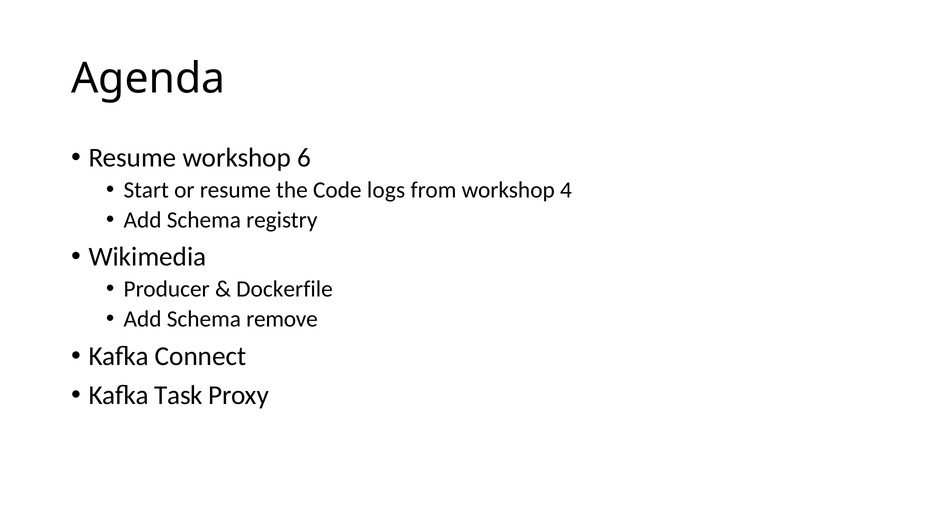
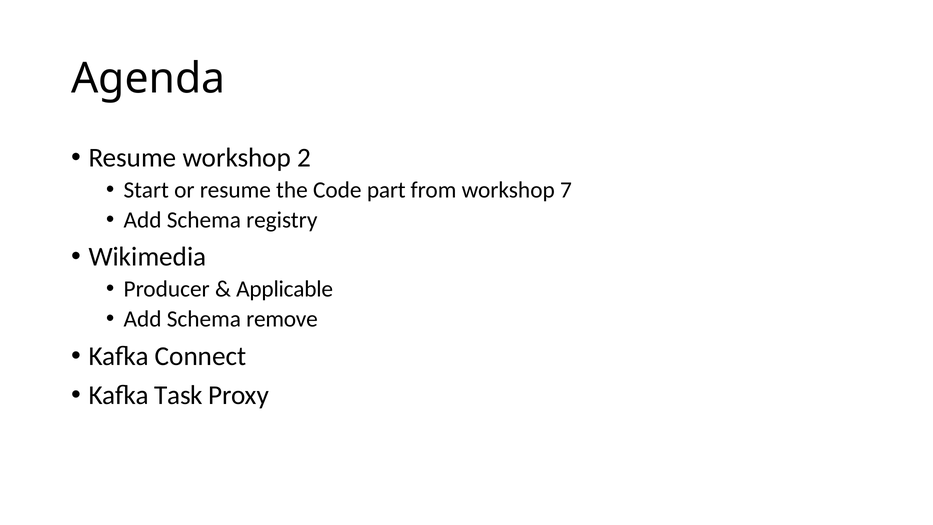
6: 6 -> 2 (304, 158)
logs: logs -> part (386, 190)
4: 4 -> 7 (566, 190)
Dockerfile: Dockerfile -> Applicable (285, 289)
